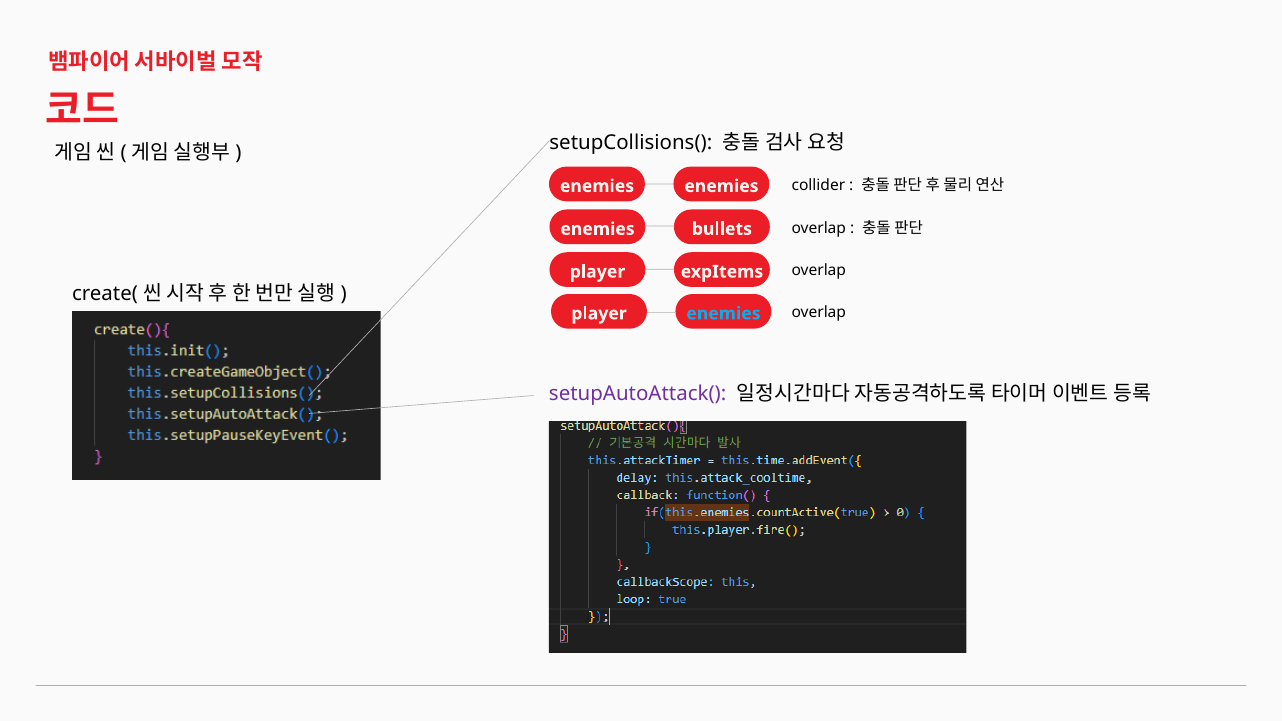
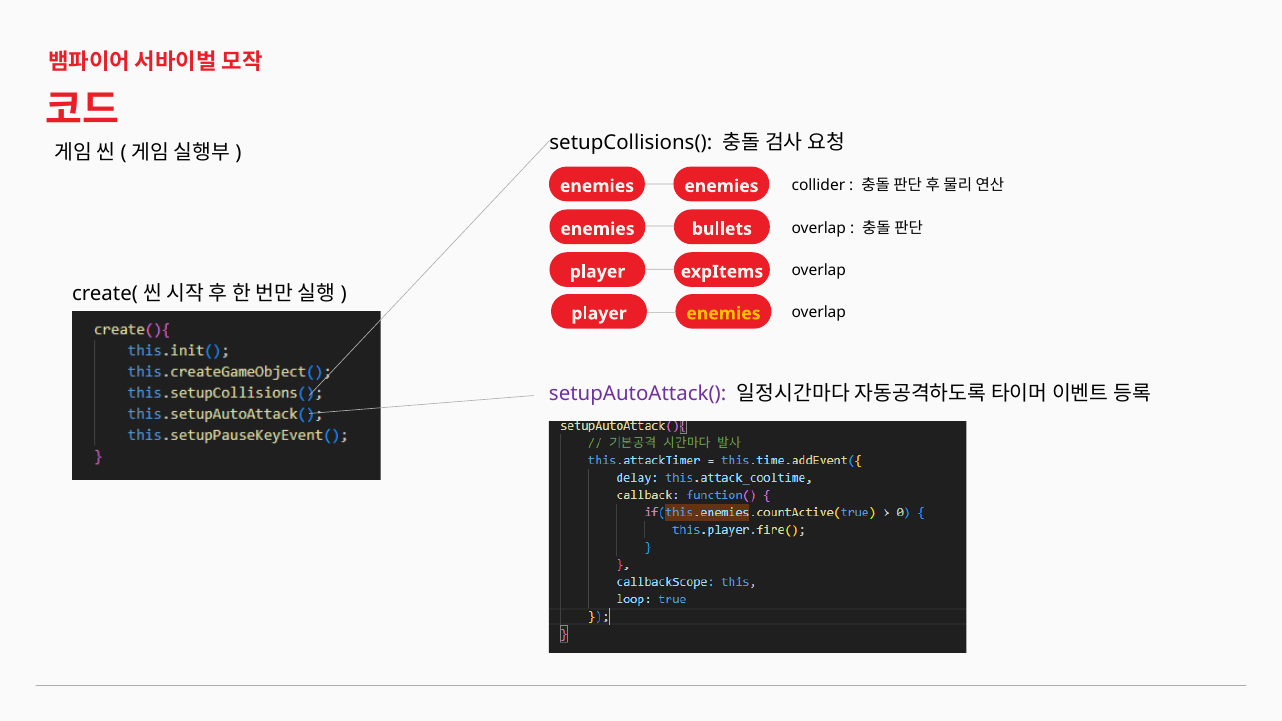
enemies colour: light blue -> yellow (723, 314)
